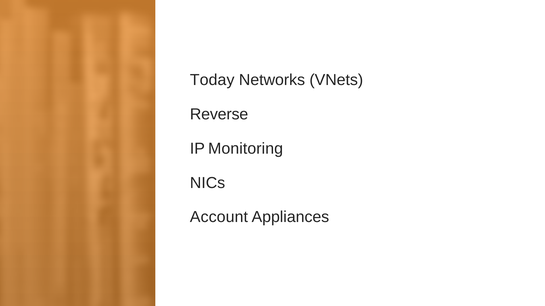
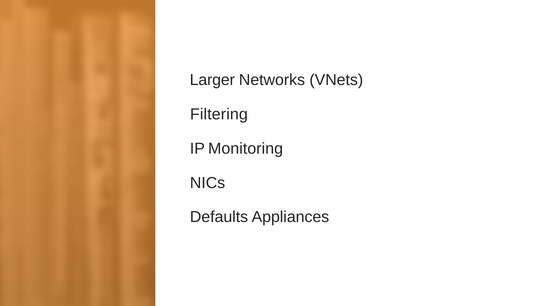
Today: Today -> Larger (212, 80)
Reverse: Reverse -> Filtering (219, 114)
Account: Account -> Defaults (219, 217)
